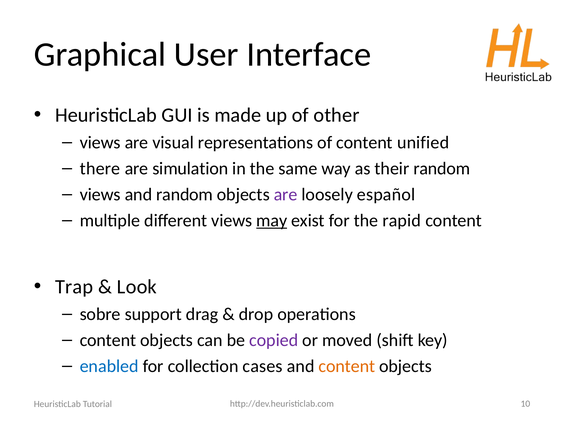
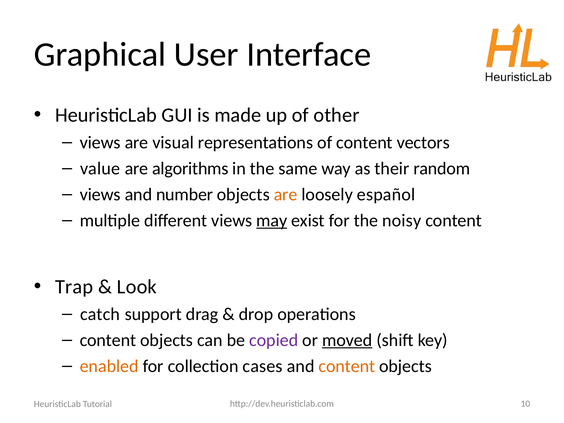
unified: unified -> vectors (423, 142)
there: there -> value (100, 168)
simulation: simulation -> algorithms (190, 168)
and random: random -> number (185, 194)
are colour: purple -> orange (286, 194)
rapid: rapid -> noisy (402, 220)
sobre: sobre -> catch (100, 314)
moved underline: none -> present (347, 340)
enabled colour: blue -> orange (109, 366)
